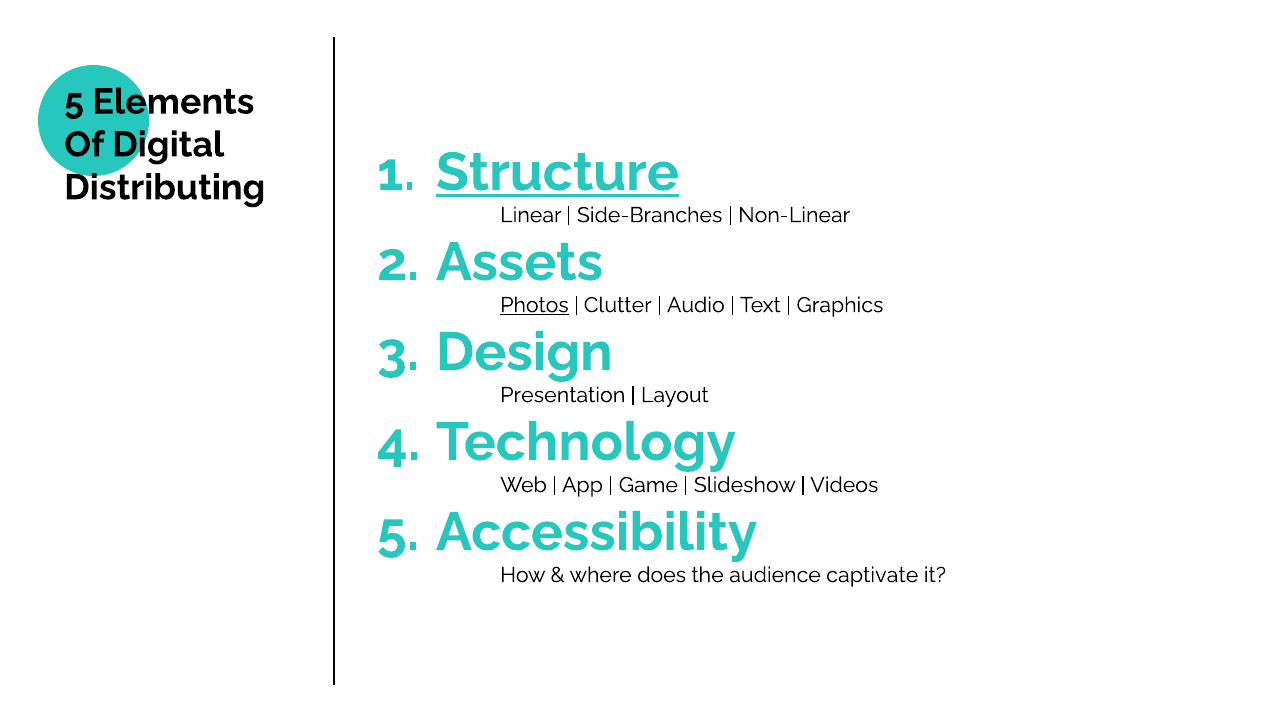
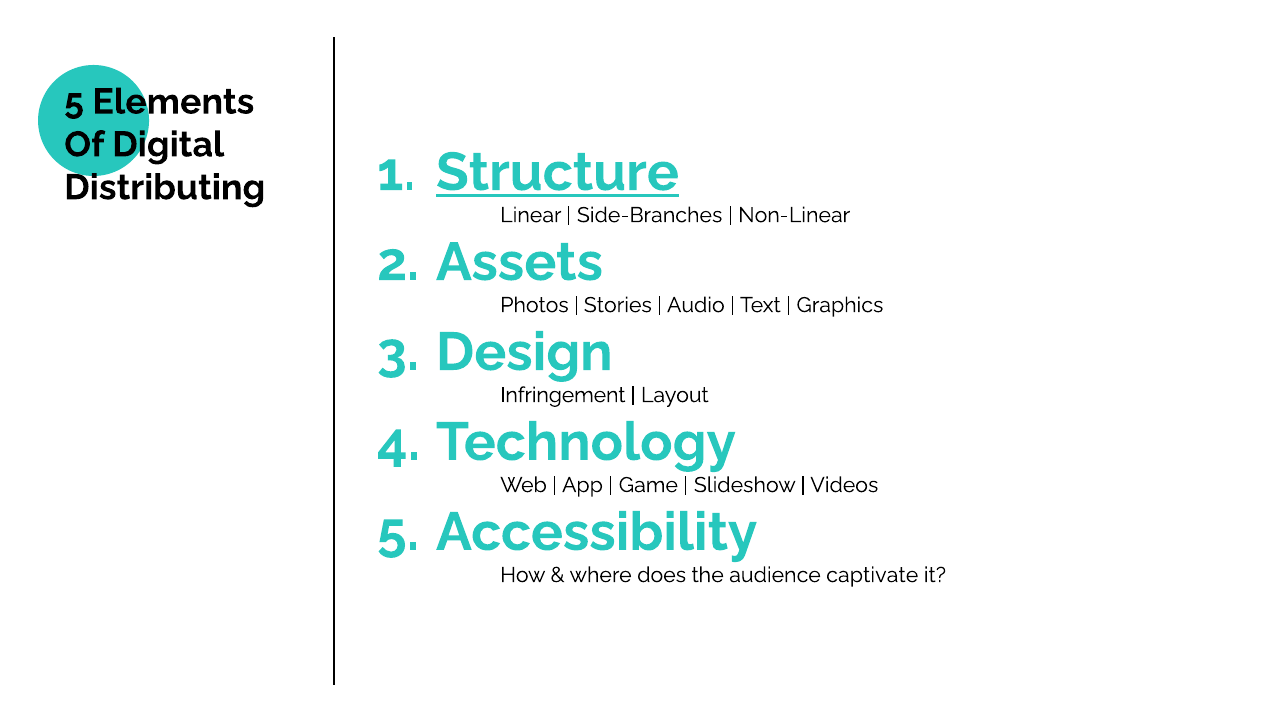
Photos underline: present -> none (534, 305)
Clutter: Clutter -> Stories (618, 305)
Presentation: Presentation -> Infringement (563, 395)
